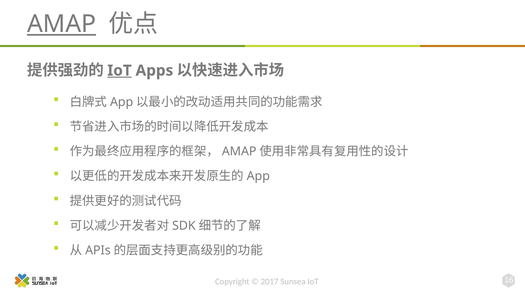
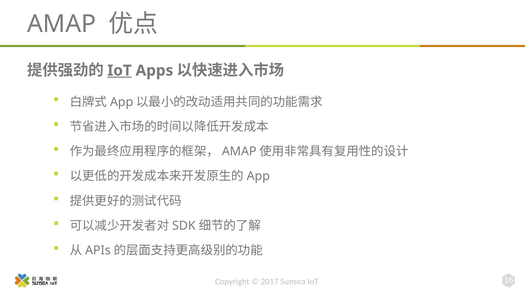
AMAP underline: present -> none (62, 24)
